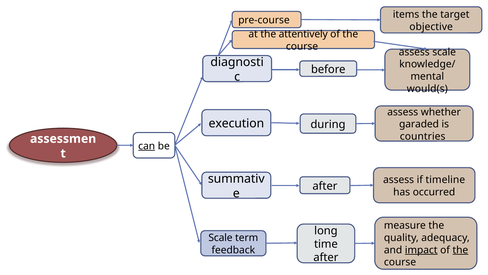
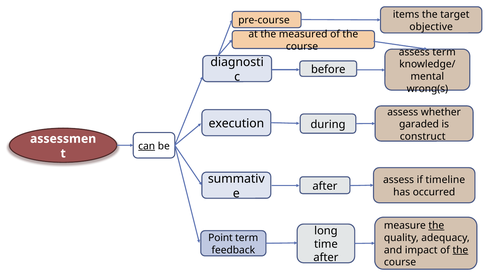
attentively: attentively -> measured (303, 34)
assess scale: scale -> term (444, 52)
would(s: would(s -> wrong(s (427, 89)
countries: countries -> construct (423, 136)
the underline: none -> present (436, 225)
Scale: Scale -> Point (220, 237)
impact underline: present -> none (421, 250)
